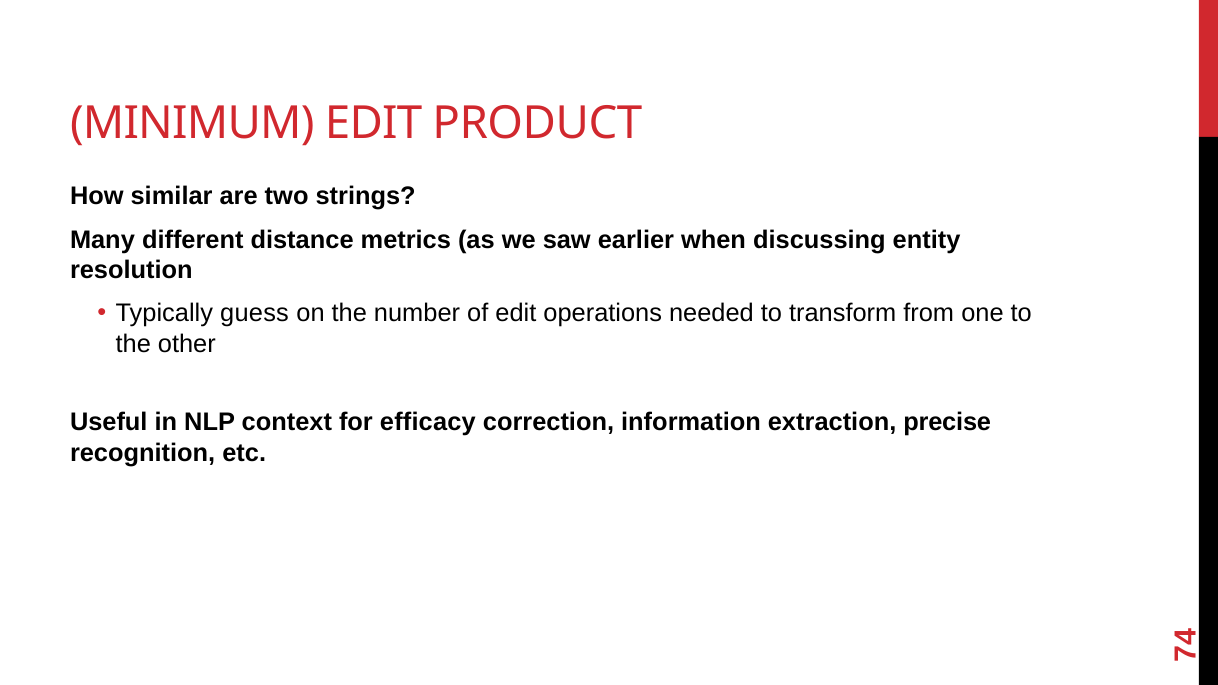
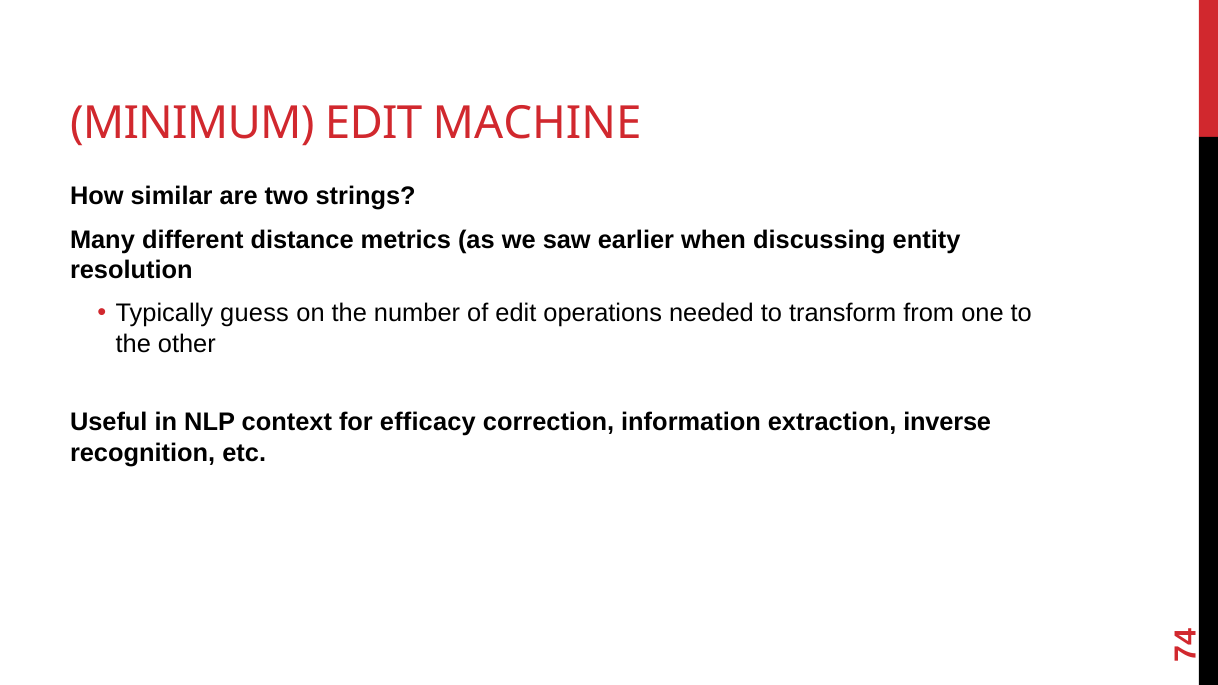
PRODUCT: PRODUCT -> MACHINE (537, 123)
precise: precise -> inverse (947, 423)
